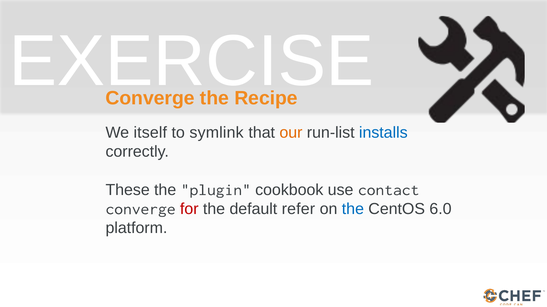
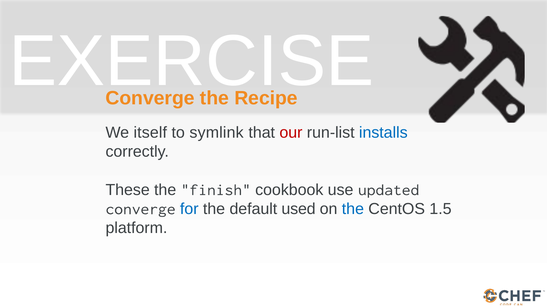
our colour: orange -> red (291, 133)
plugin: plugin -> finish (216, 190)
contact: contact -> updated (389, 190)
for colour: red -> blue (189, 209)
refer: refer -> used (299, 209)
6.0: 6.0 -> 1.5 (440, 209)
